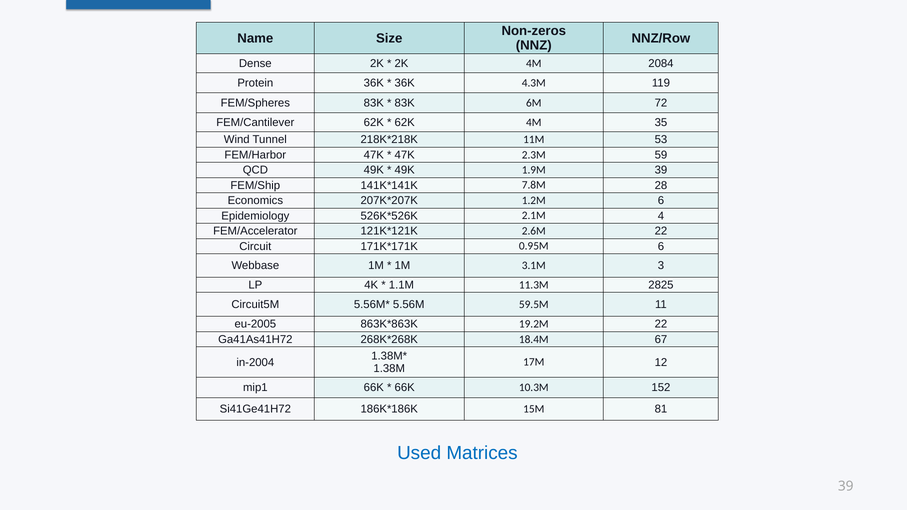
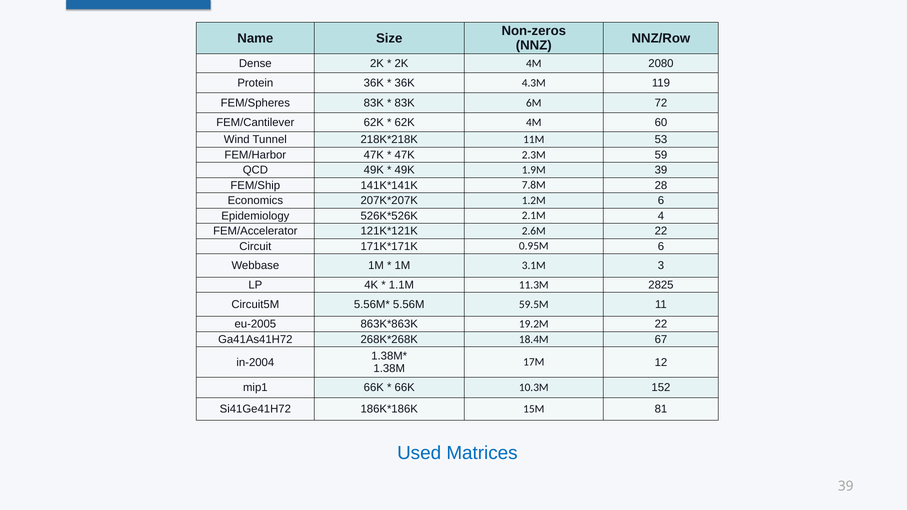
2084: 2084 -> 2080 (661, 64)
35: 35 -> 60 (661, 122)
